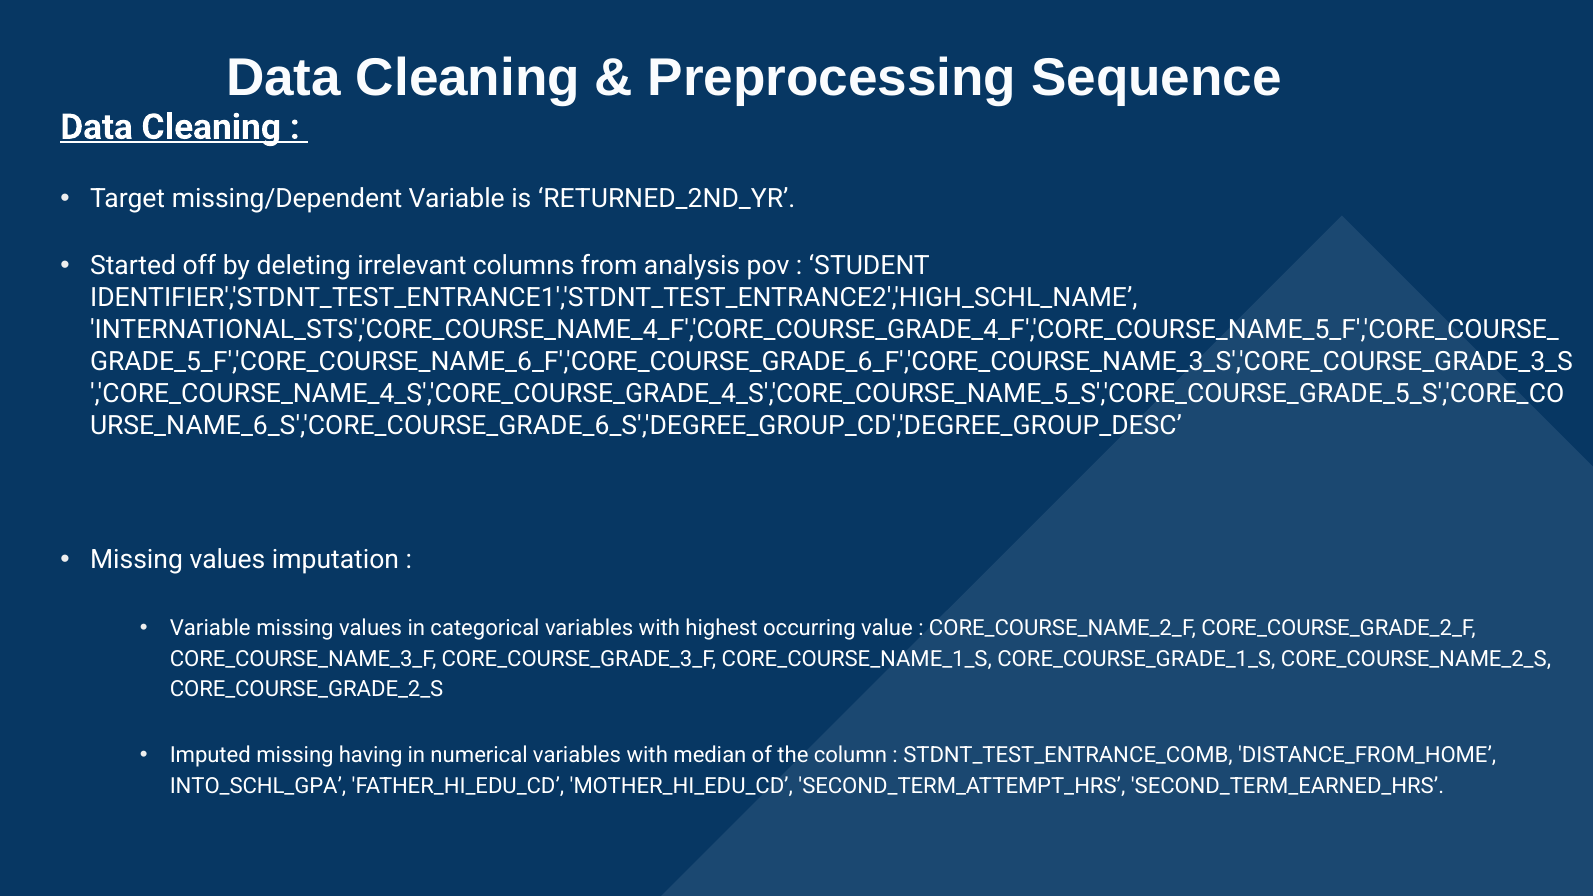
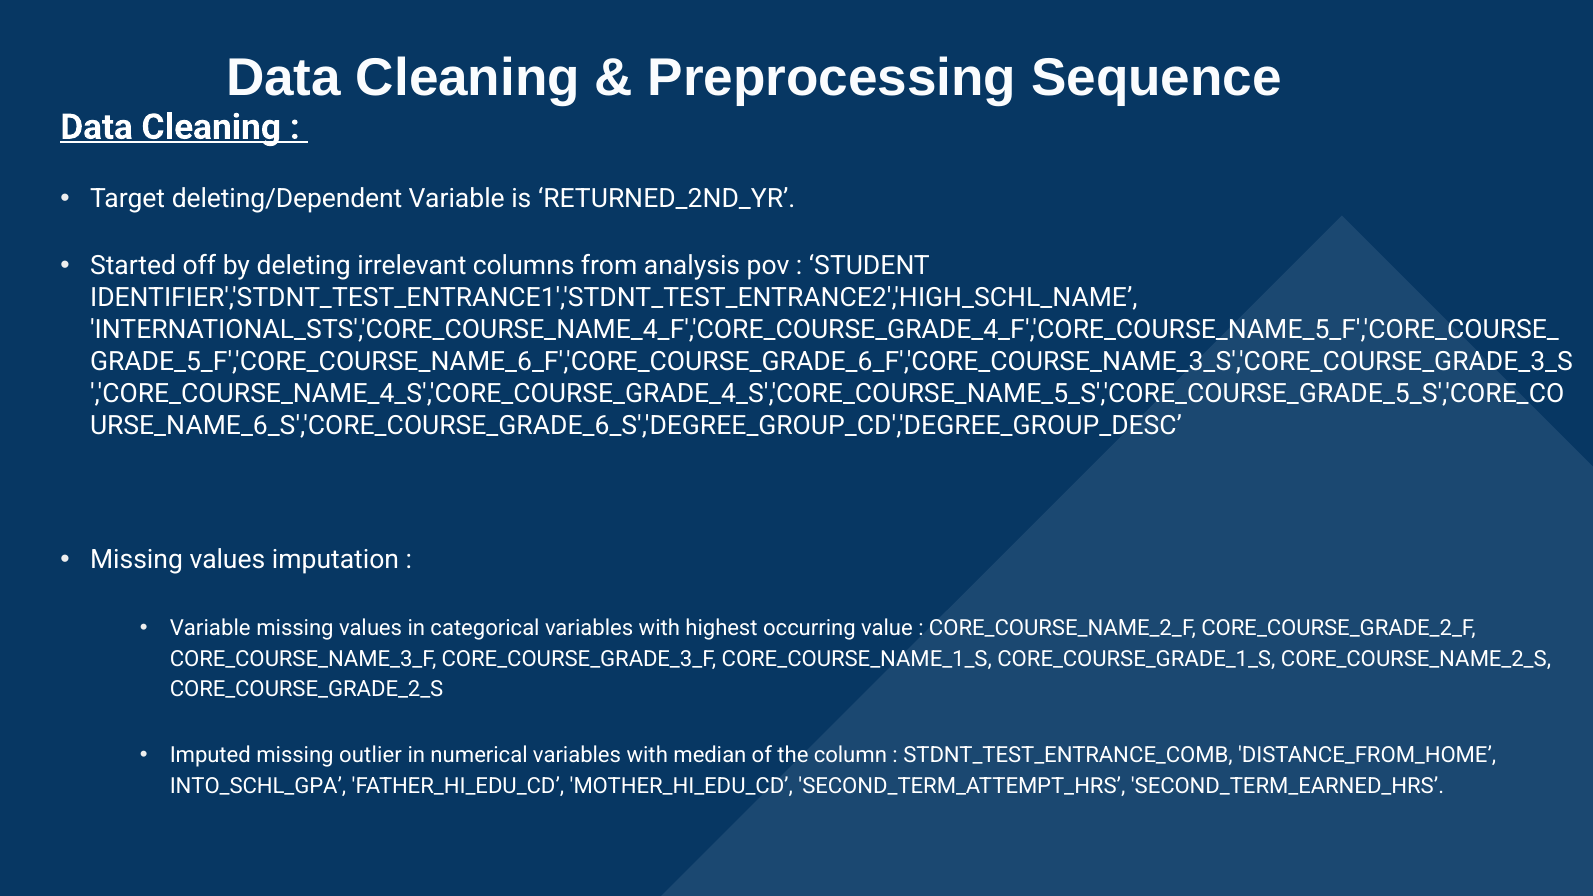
missing/Dependent: missing/Dependent -> deleting/Dependent (287, 199)
having: having -> outlier (371, 755)
